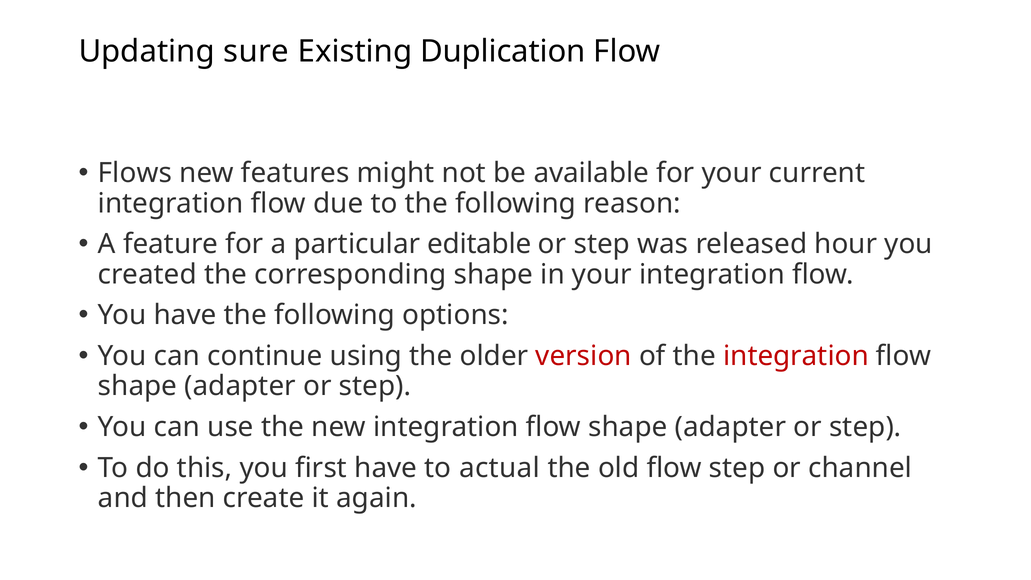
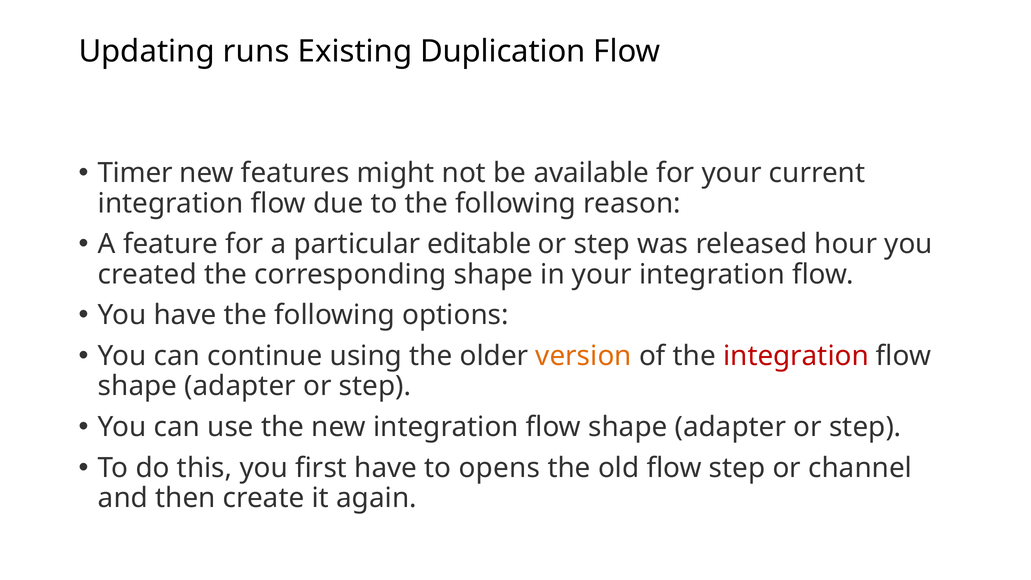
sure: sure -> runs (256, 51)
Flows: Flows -> Timer (135, 173)
version colour: red -> orange (584, 356)
actual: actual -> opens (499, 468)
